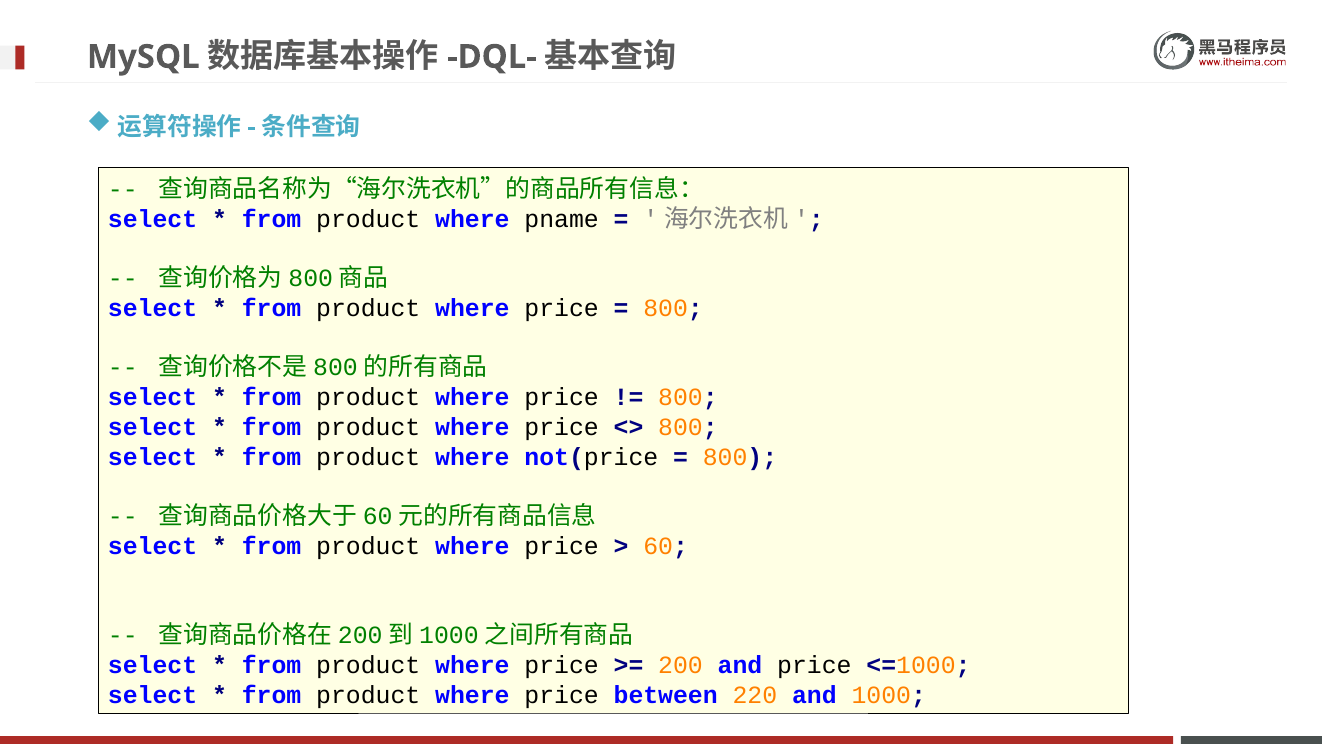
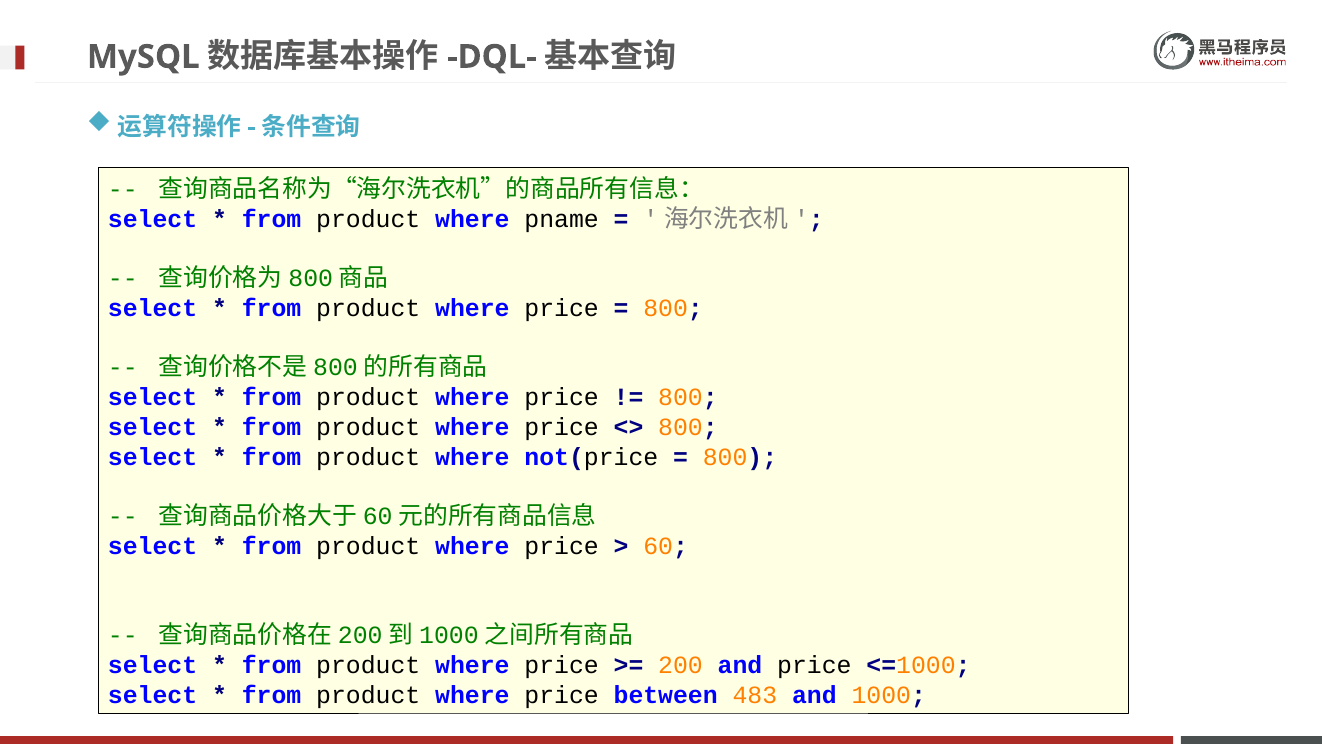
220: 220 -> 483 (755, 695)
